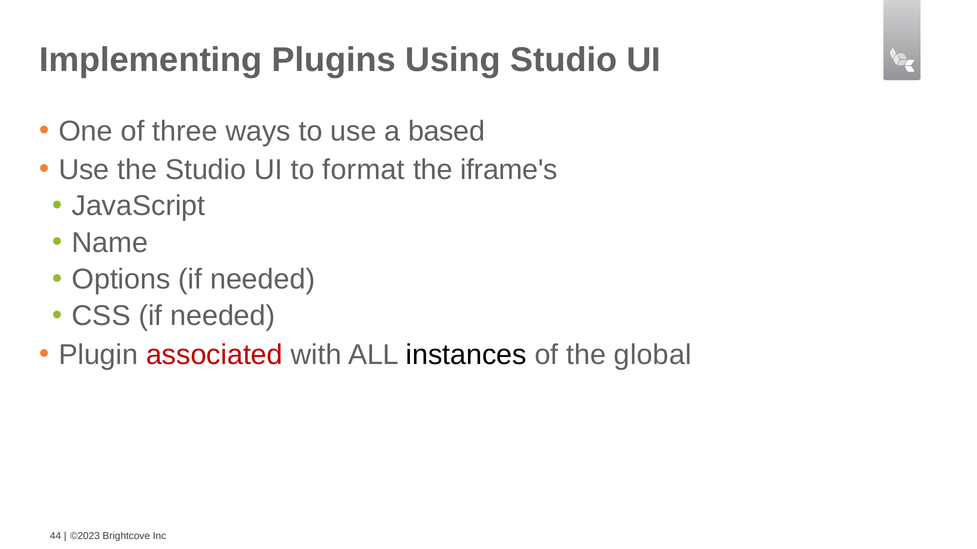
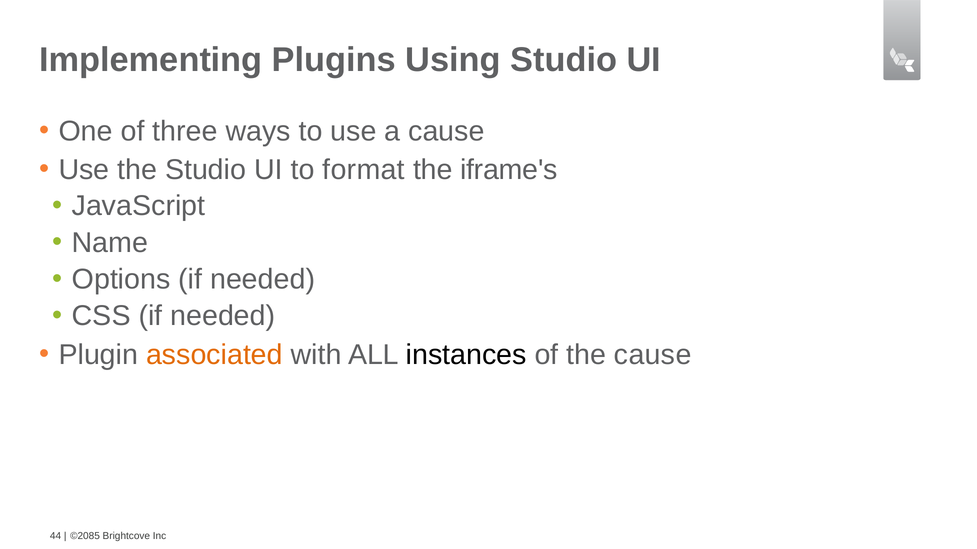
a based: based -> cause (446, 131)
associated colour: red -> orange (214, 355)
the global: global -> cause (653, 355)
©2023: ©2023 -> ©2085 (85, 536)
